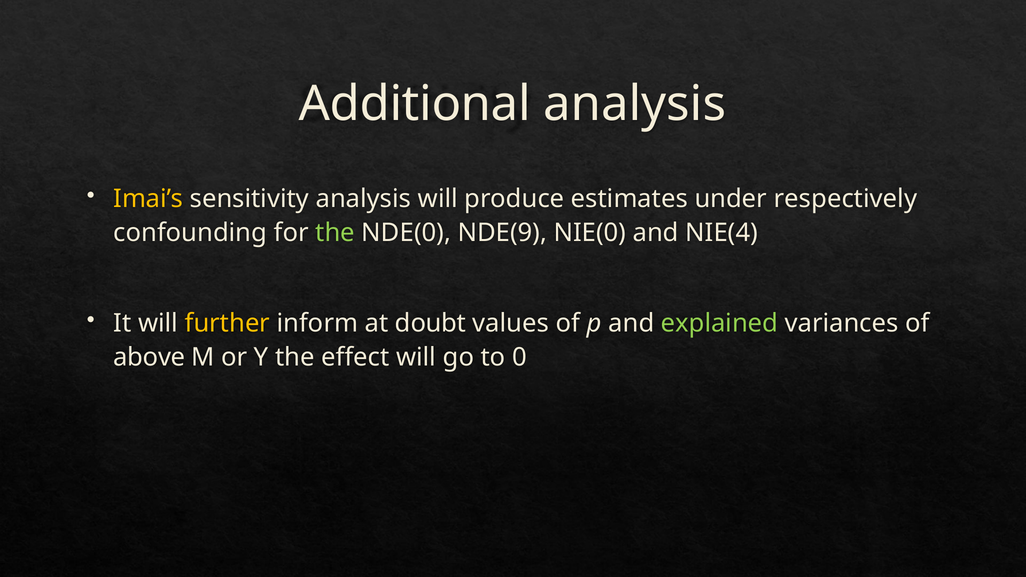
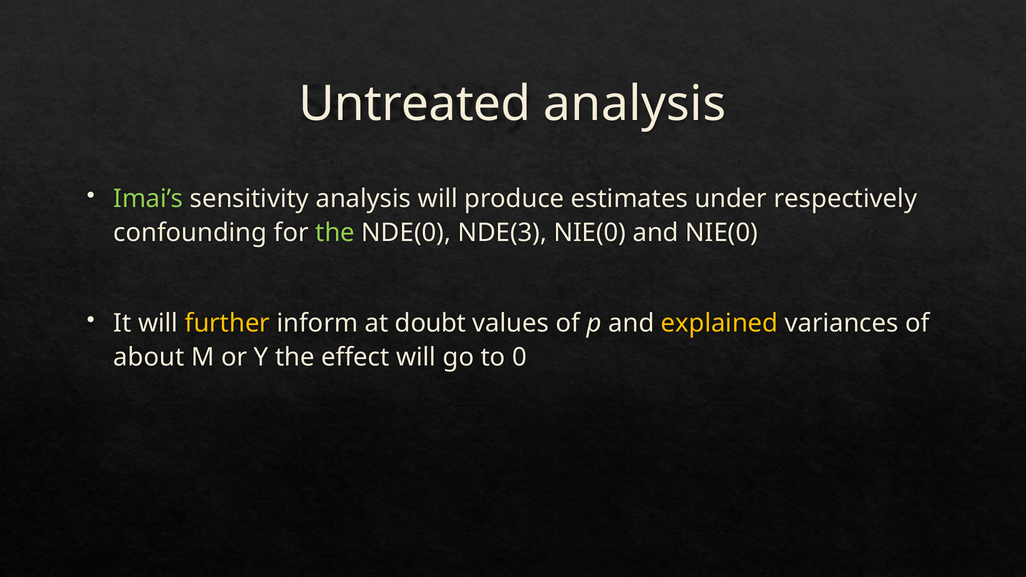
Additional: Additional -> Untreated (415, 104)
Imai’s colour: yellow -> light green (148, 199)
NDE(9: NDE(9 -> NDE(3 (502, 233)
and NIE(4: NIE(4 -> NIE(0 (722, 233)
explained colour: light green -> yellow (719, 323)
above: above -> about (149, 357)
